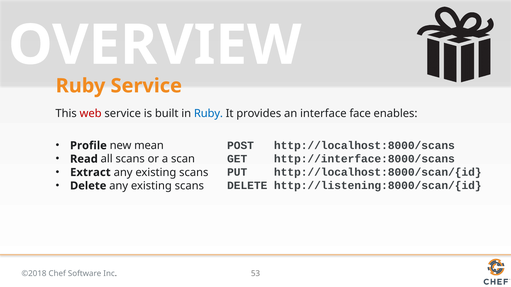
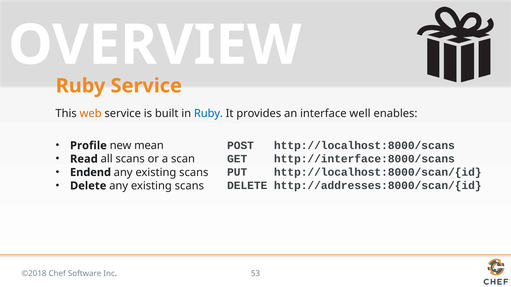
web colour: red -> orange (91, 114)
face: face -> well (360, 114)
Extract: Extract -> Endend (90, 173)
http://listening:8000/scan/{id: http://listening:8000/scan/{id -> http://addresses:8000/scan/{id (378, 186)
